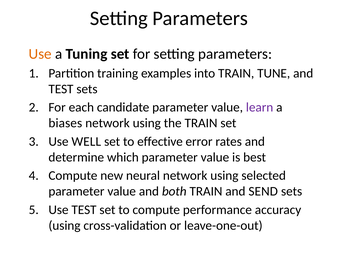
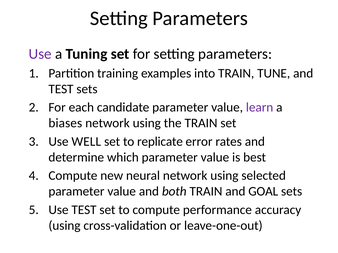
Use colour: orange -> purple (40, 54)
effective: effective -> replicate (160, 142)
SEND: SEND -> GOAL (263, 192)
